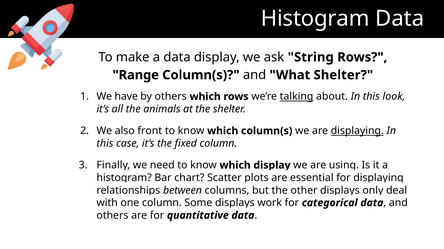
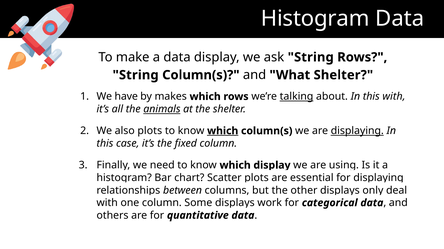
Range: Range -> String (136, 75)
by others: others -> makes (171, 97)
this look: look -> with (394, 97)
animals underline: none -> present (162, 109)
also front: front -> plots (150, 131)
which underline: none -> present (223, 131)
